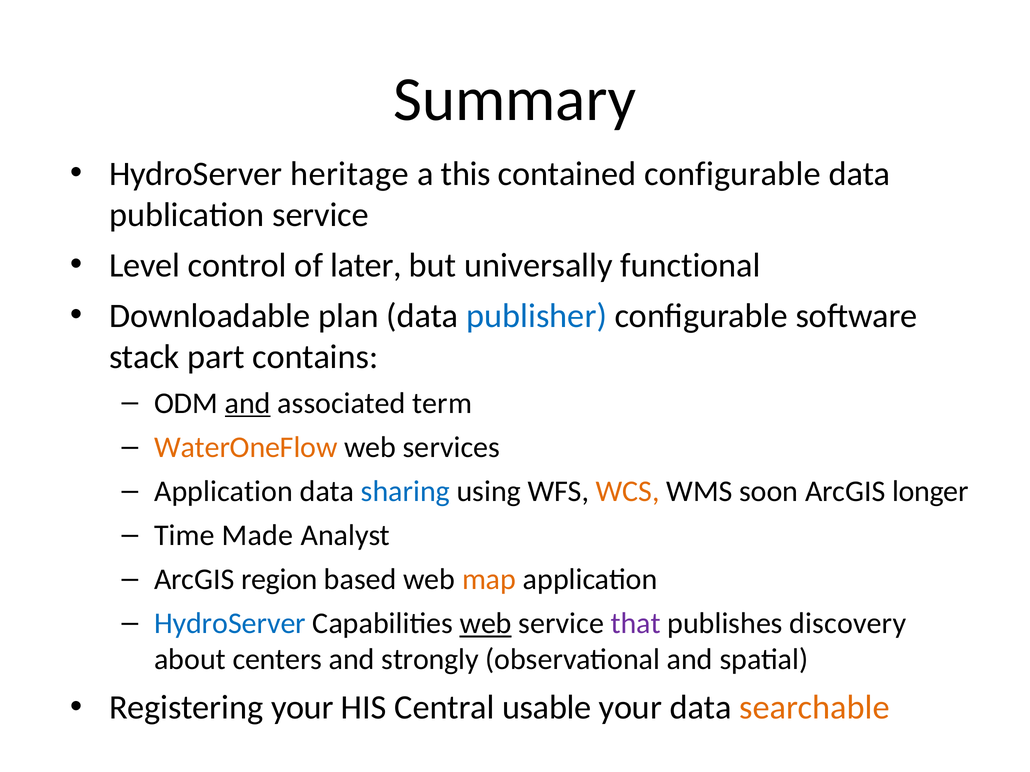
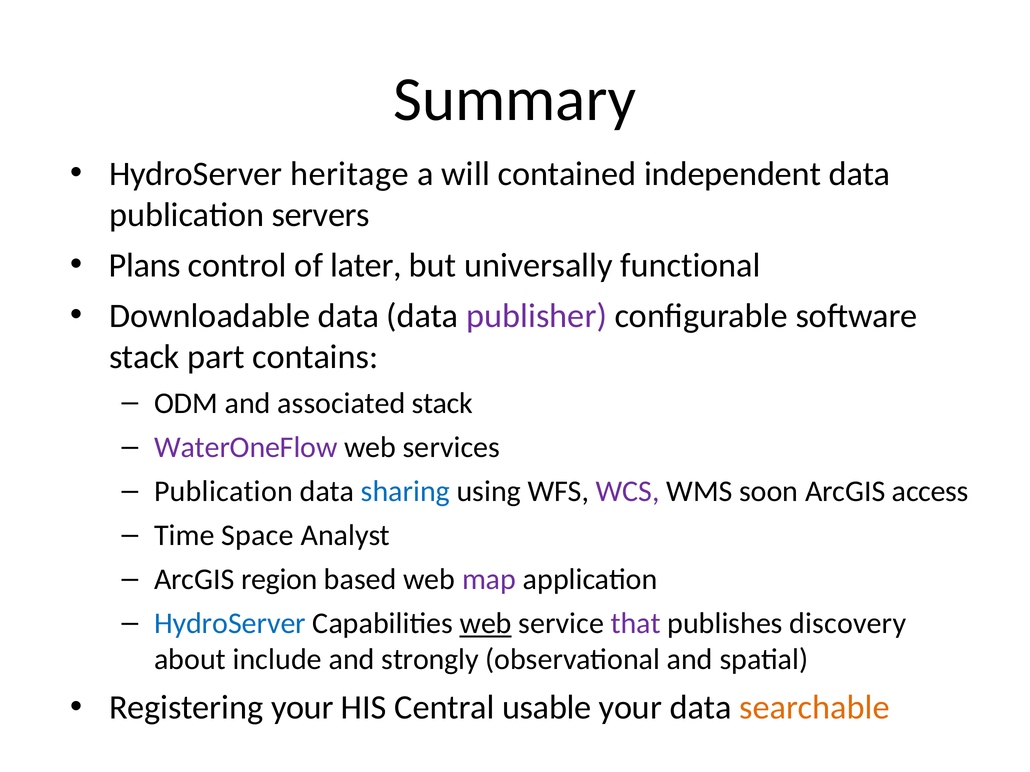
this: this -> will (466, 174)
contained configurable: configurable -> independent (733, 174)
publication service: service -> servers (321, 215)
Level: Level -> Plans (145, 266)
Downloadable plan: plan -> data (349, 316)
publisher colour: blue -> purple (537, 316)
and underline: present -> none (248, 404)
associated term: term -> stack (442, 404)
WaterOneFlow colour: orange -> purple (246, 448)
Application: Application -> Publication (224, 492)
WCS colour: orange -> purple (628, 492)
longer: longer -> access (930, 492)
Made: Made -> Space (257, 536)
map colour: orange -> purple (489, 580)
centers: centers -> include (277, 660)
